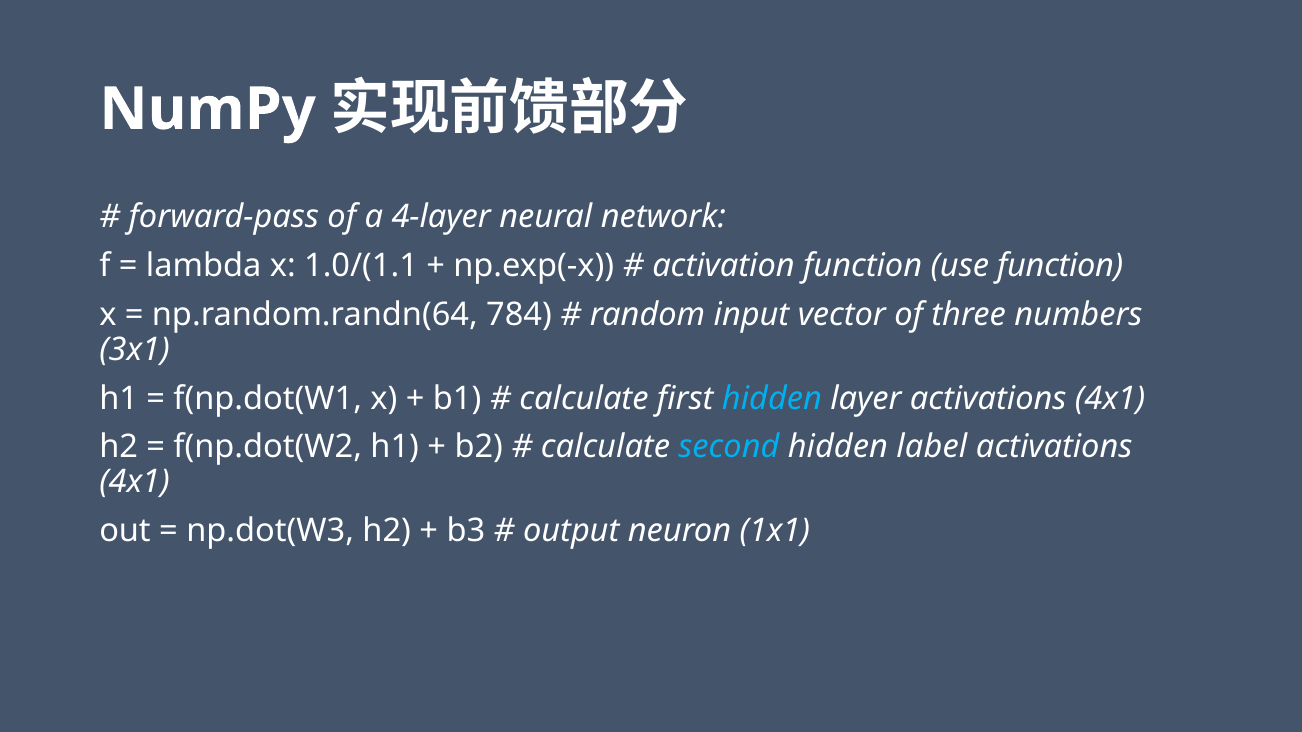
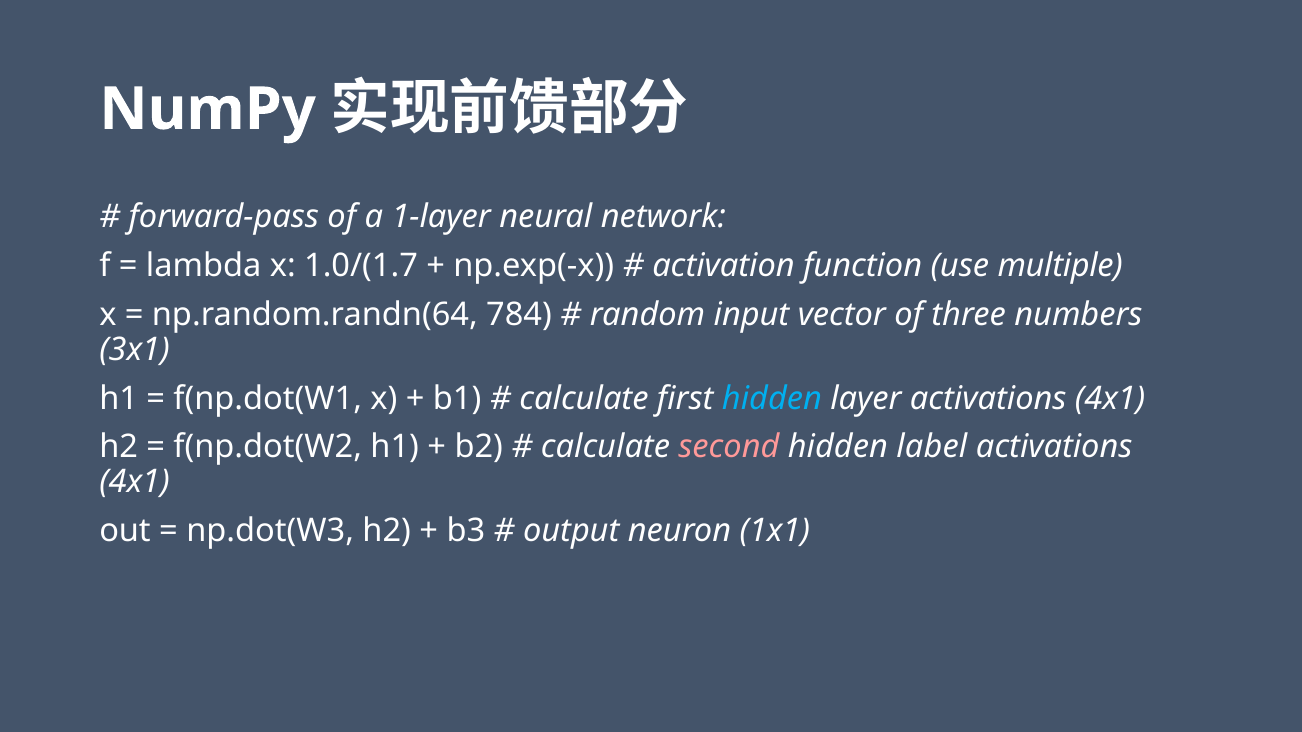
4-layer: 4-layer -> 1-layer (441, 217)
1.0/(1.1: 1.0/(1.1 -> 1.0/(1.7 (361, 266)
use function: function -> multiple (1060, 266)
second colour: light blue -> pink (729, 447)
